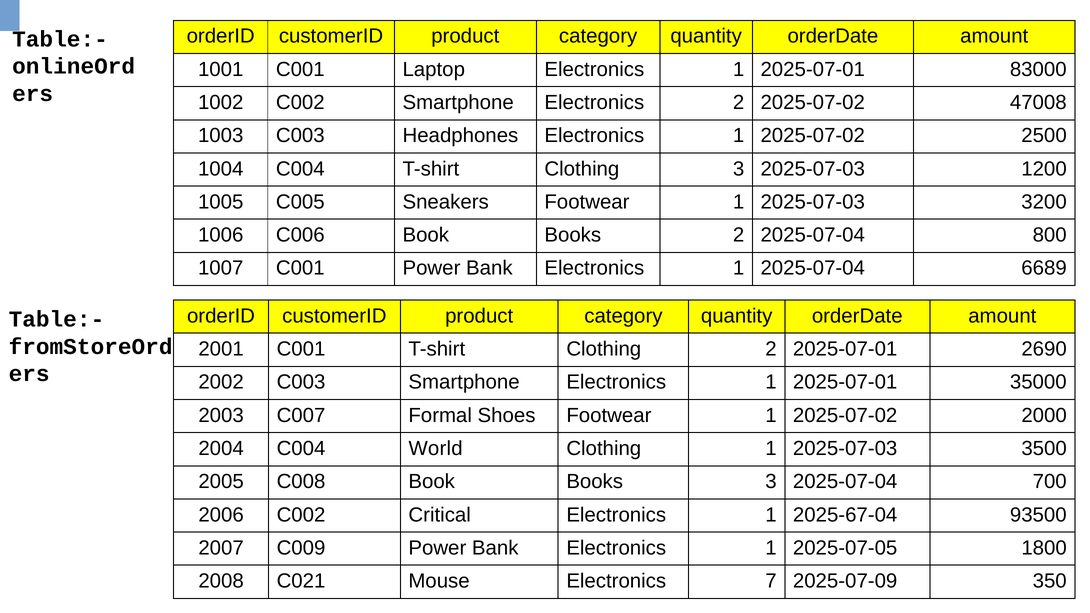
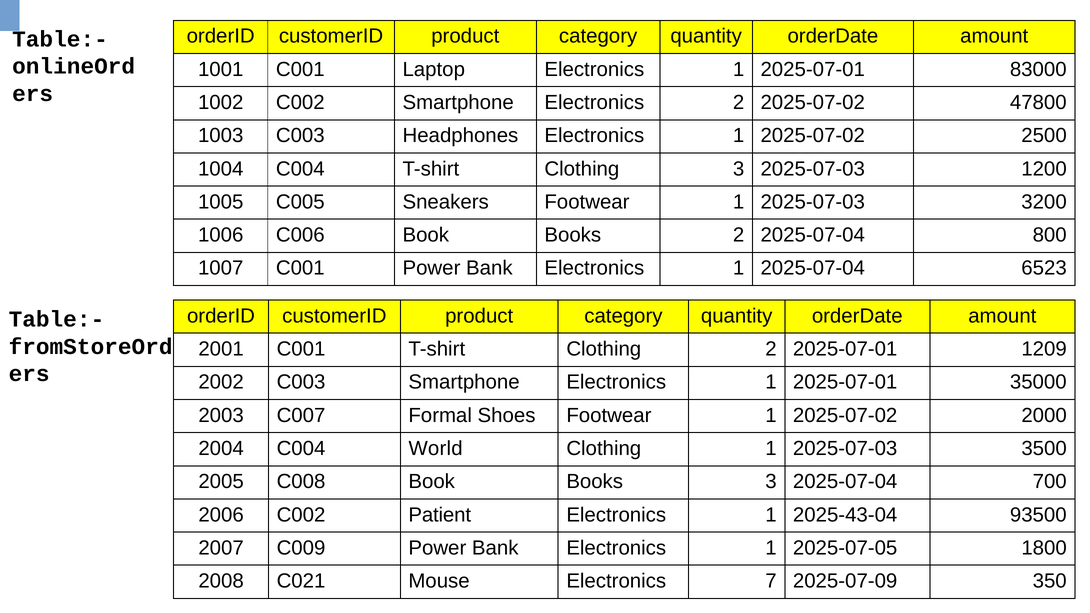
47008: 47008 -> 47800 (1038, 103)
6689: 6689 -> 6523 (1044, 268)
2690: 2690 -> 1209 (1044, 349)
Critical: Critical -> Patient (440, 515)
2025-67-04: 2025-67-04 -> 2025-43-04 (845, 515)
